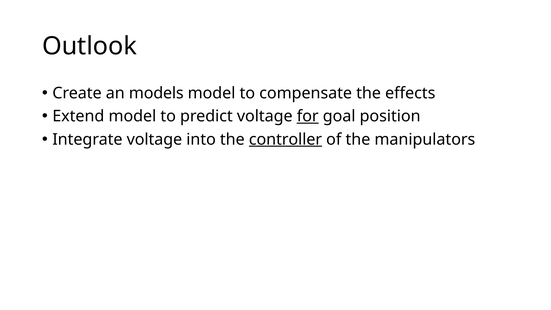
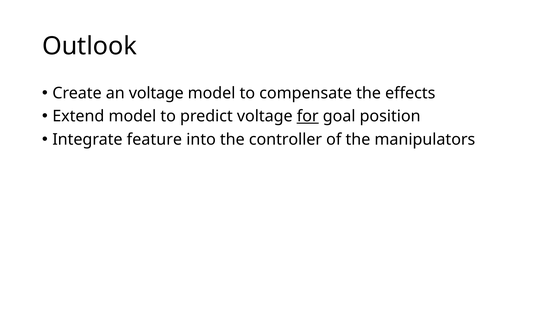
an models: models -> voltage (156, 93)
Integrate voltage: voltage -> feature (154, 139)
controller underline: present -> none (285, 139)
